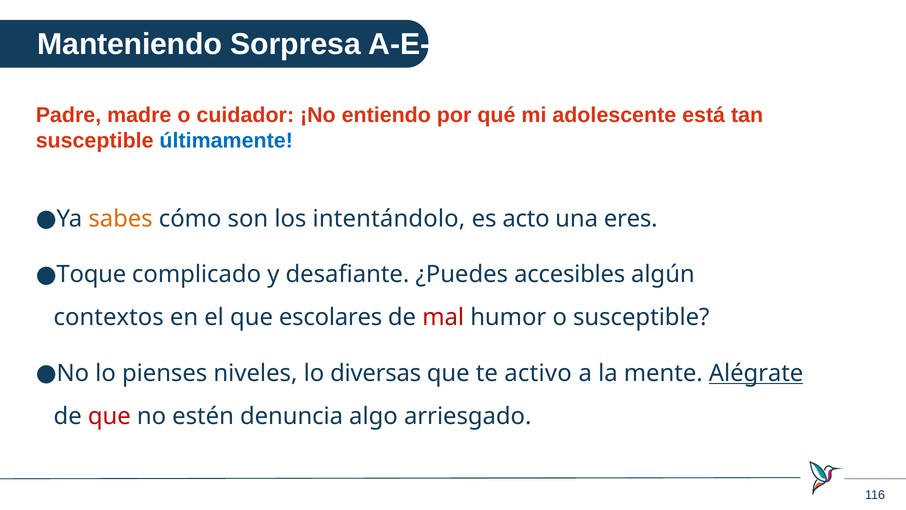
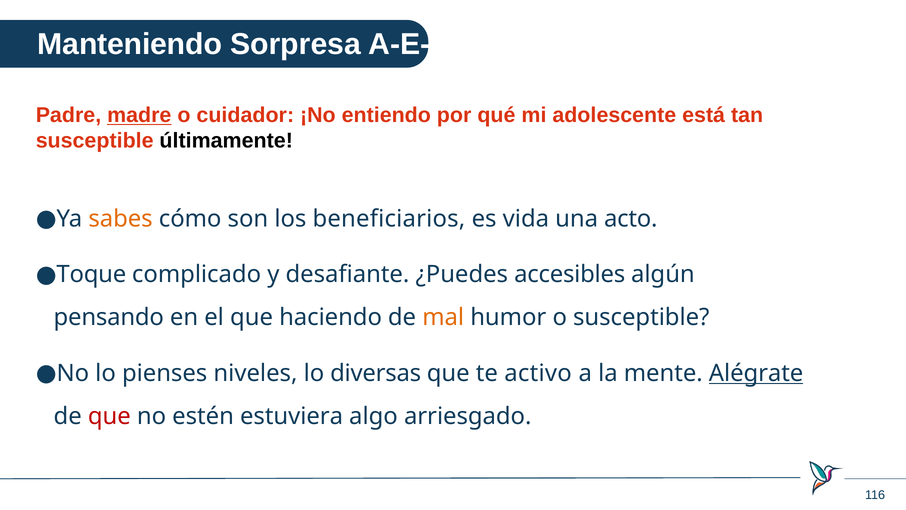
madre underline: none -> present (139, 115)
últimamente colour: blue -> black (226, 141)
intentándolo: intentándolo -> beneficiarios (389, 219)
acto: acto -> vida (526, 219)
eres: eres -> acto (631, 219)
contextos: contextos -> pensando (109, 317)
escolares: escolares -> haciendo (331, 317)
mal colour: red -> orange (443, 317)
denuncia: denuncia -> estuviera (292, 416)
